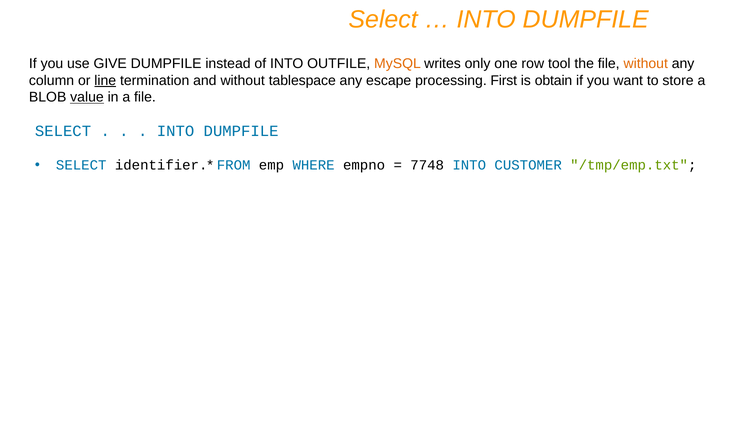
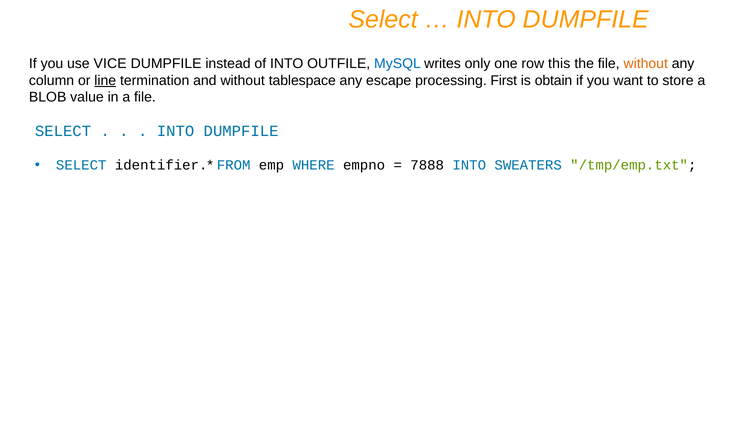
GIVE: GIVE -> VICE (110, 64)
MySQL colour: orange -> blue (397, 64)
tool: tool -> this (559, 64)
value underline: present -> none (87, 97)
7748: 7748 -> 7888 (427, 165)
CUSTOMER: CUSTOMER -> SWEATERS (528, 165)
